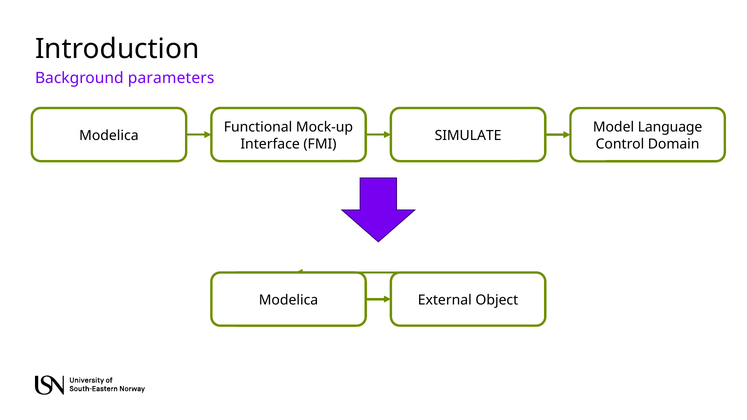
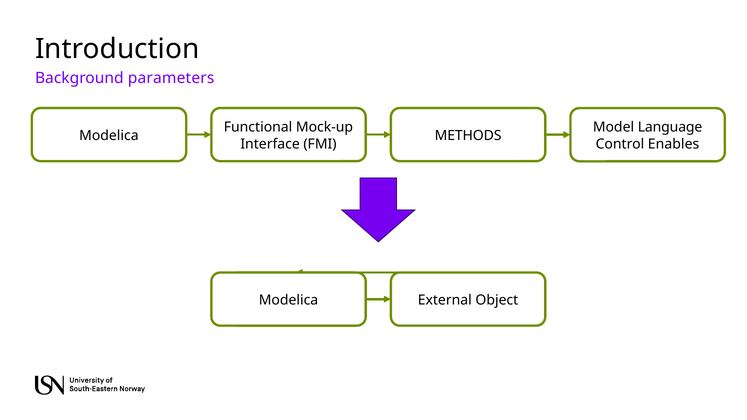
SIMULATE: SIMULATE -> METHODS (468, 136)
Domain: Domain -> Enables (674, 144)
